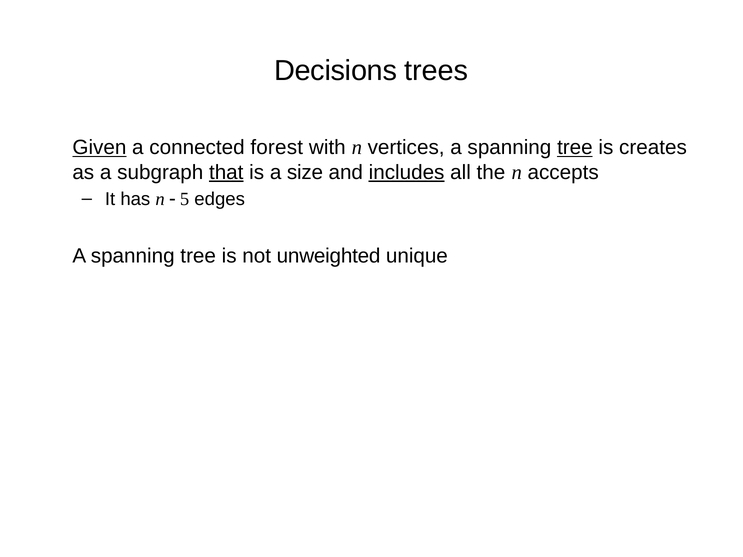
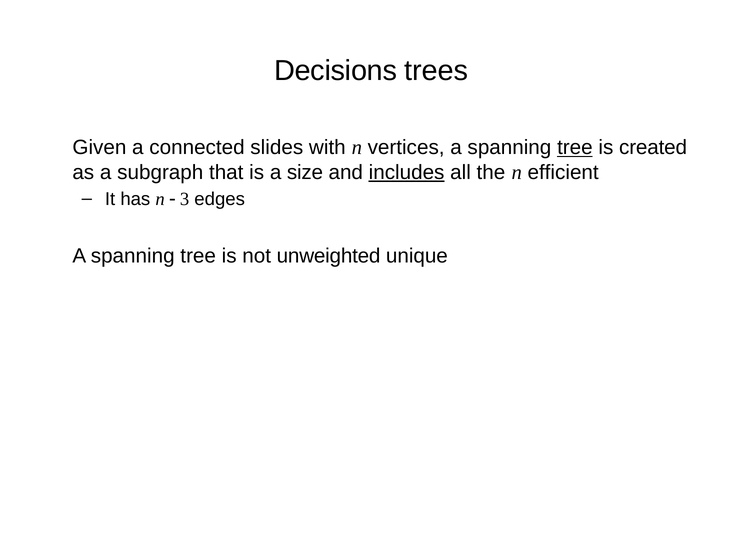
Given underline: present -> none (99, 148)
forest: forest -> slides (277, 148)
creates: creates -> created (653, 148)
that underline: present -> none (226, 172)
accepts: accepts -> efficient (563, 172)
5: 5 -> 3 (185, 199)
